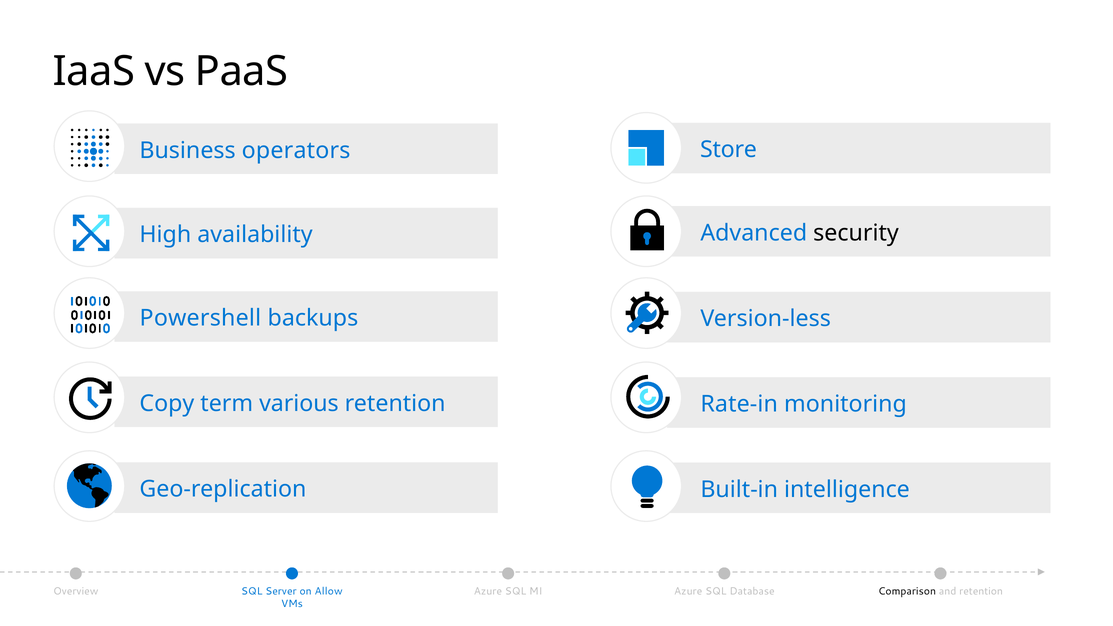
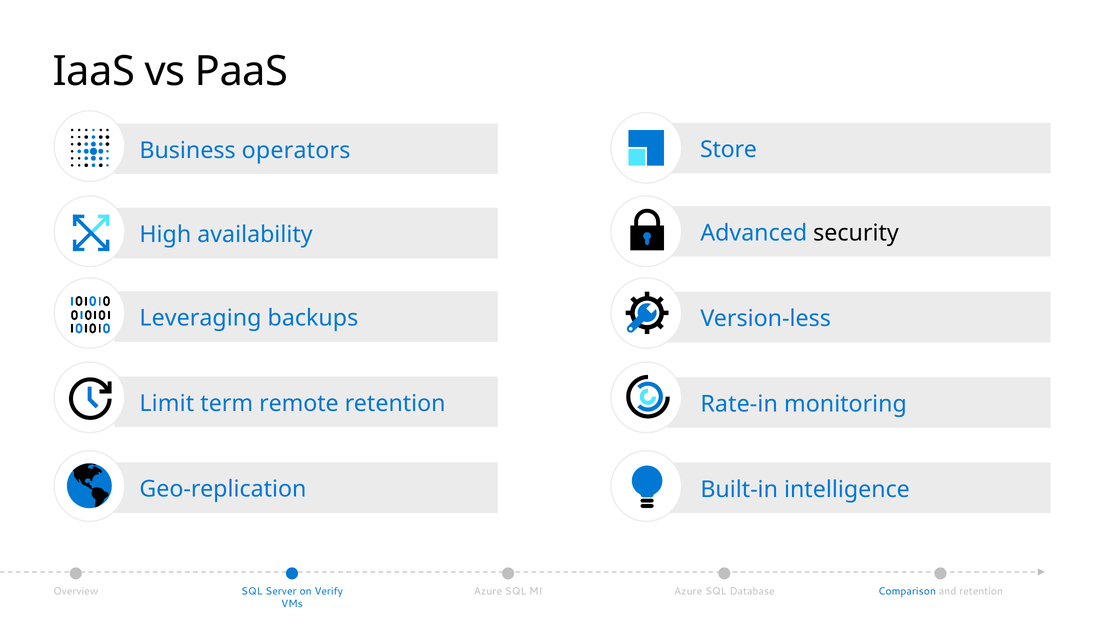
Powershell: Powershell -> Leveraging (200, 318)
Copy: Copy -> Limit (167, 404)
various: various -> remote (299, 404)
Allow: Allow -> Verify (329, 591)
Comparison colour: black -> blue (907, 591)
